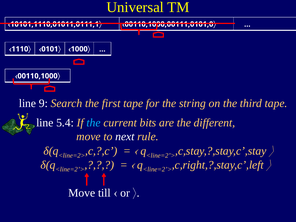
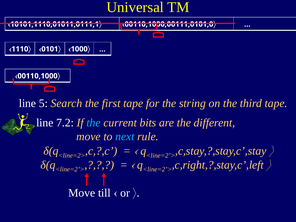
9: 9 -> 5 (43, 103)
5.4: 5.4 -> 7.2 (65, 123)
next colour: white -> light blue (125, 136)
